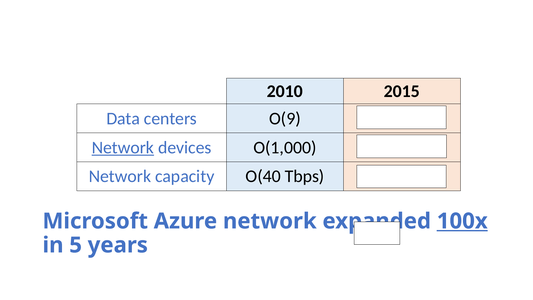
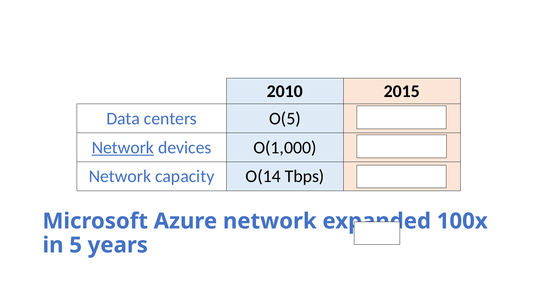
O(9: O(9 -> O(5 (285, 118)
O(40: O(40 -> O(14 (263, 176)
100x underline: present -> none (462, 221)
